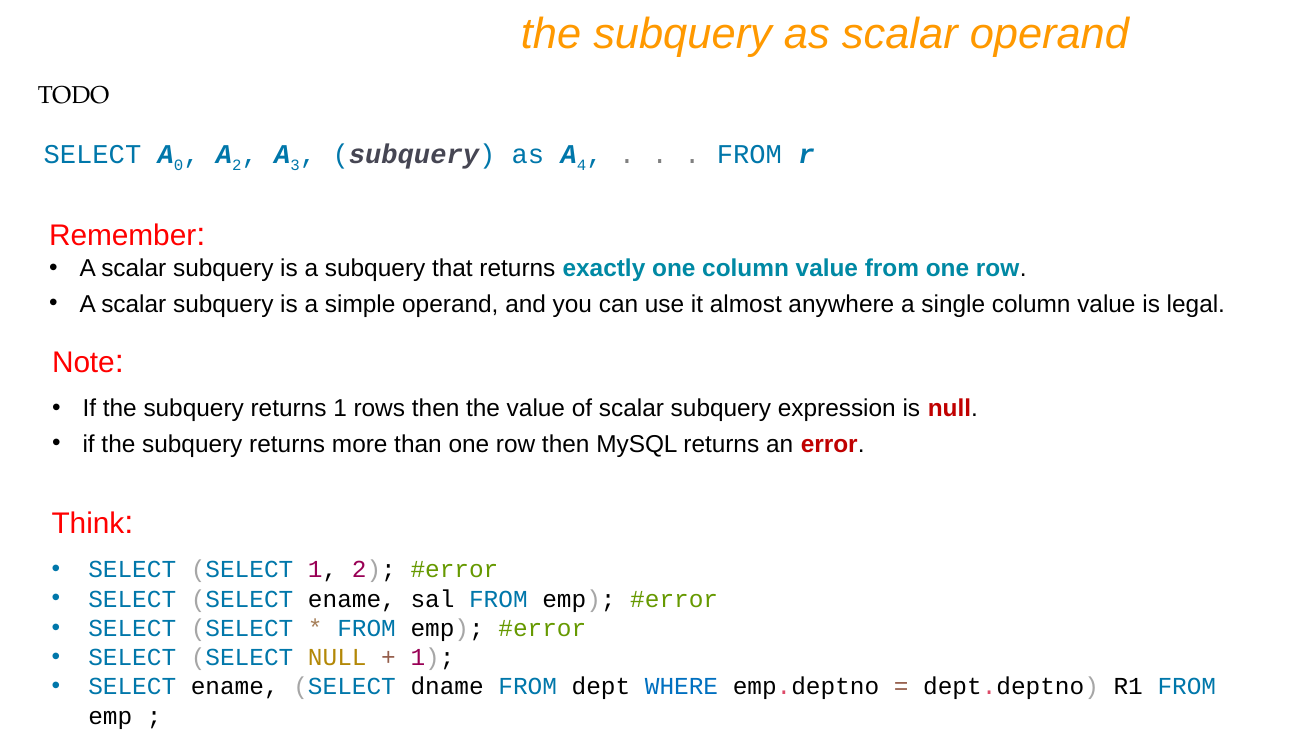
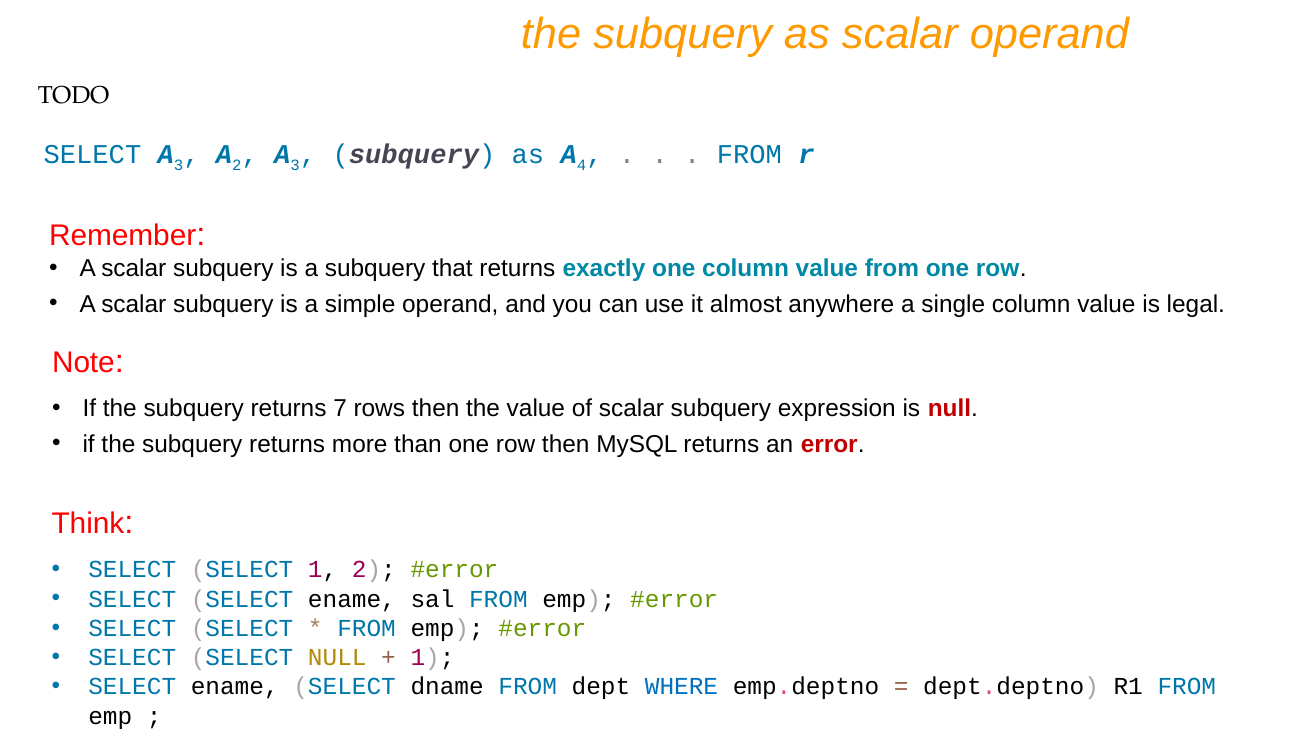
SELECT A 0: 0 -> 3 (179, 165)
returns 1: 1 -> 7 (340, 409)
